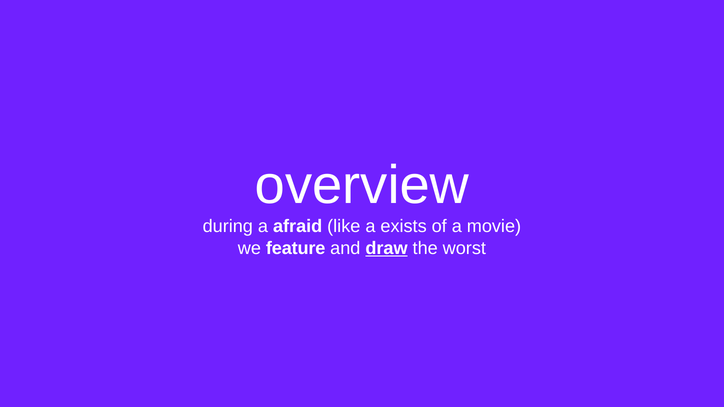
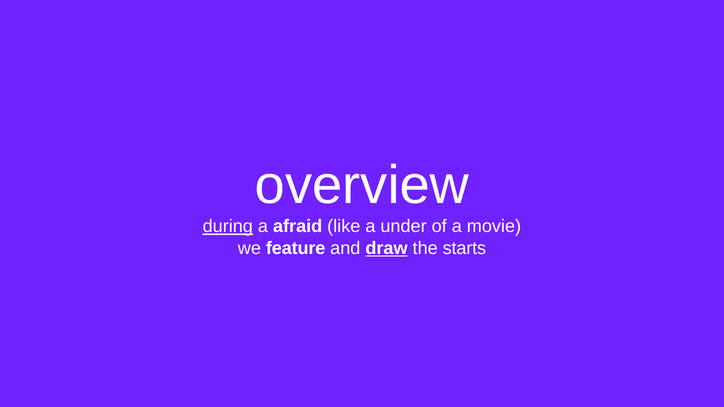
during underline: none -> present (228, 227)
exists: exists -> under (404, 227)
worst: worst -> starts (464, 248)
